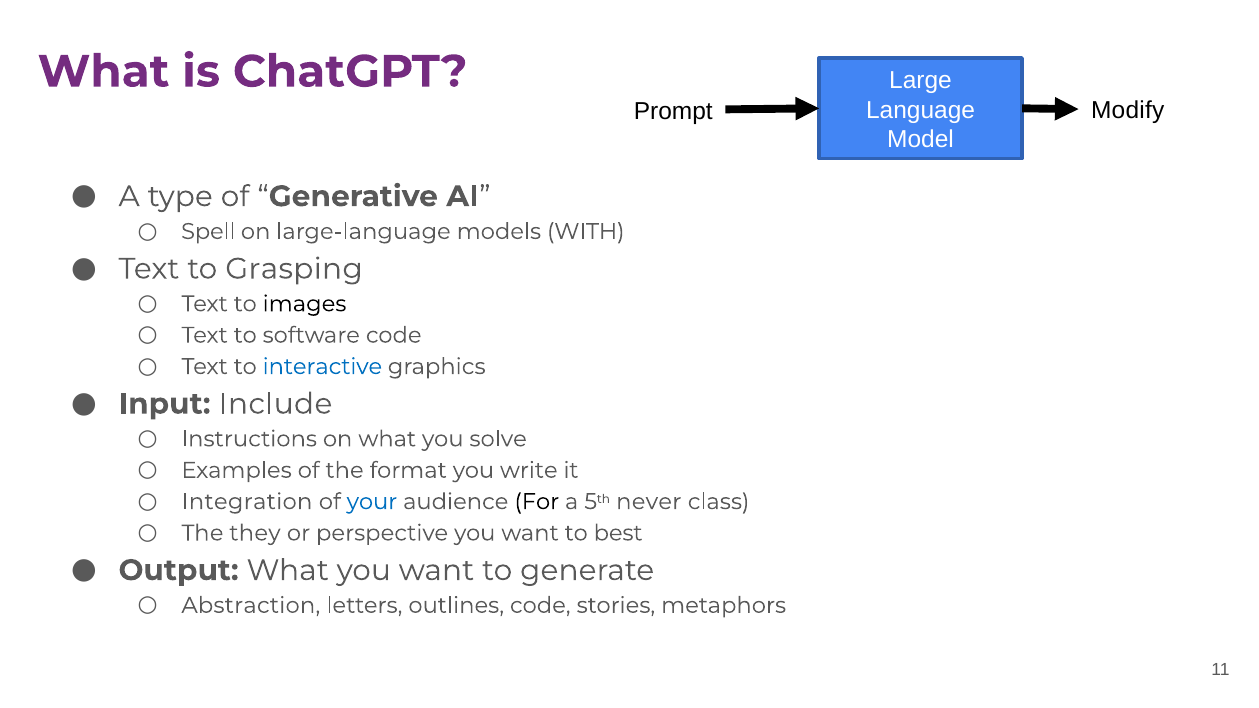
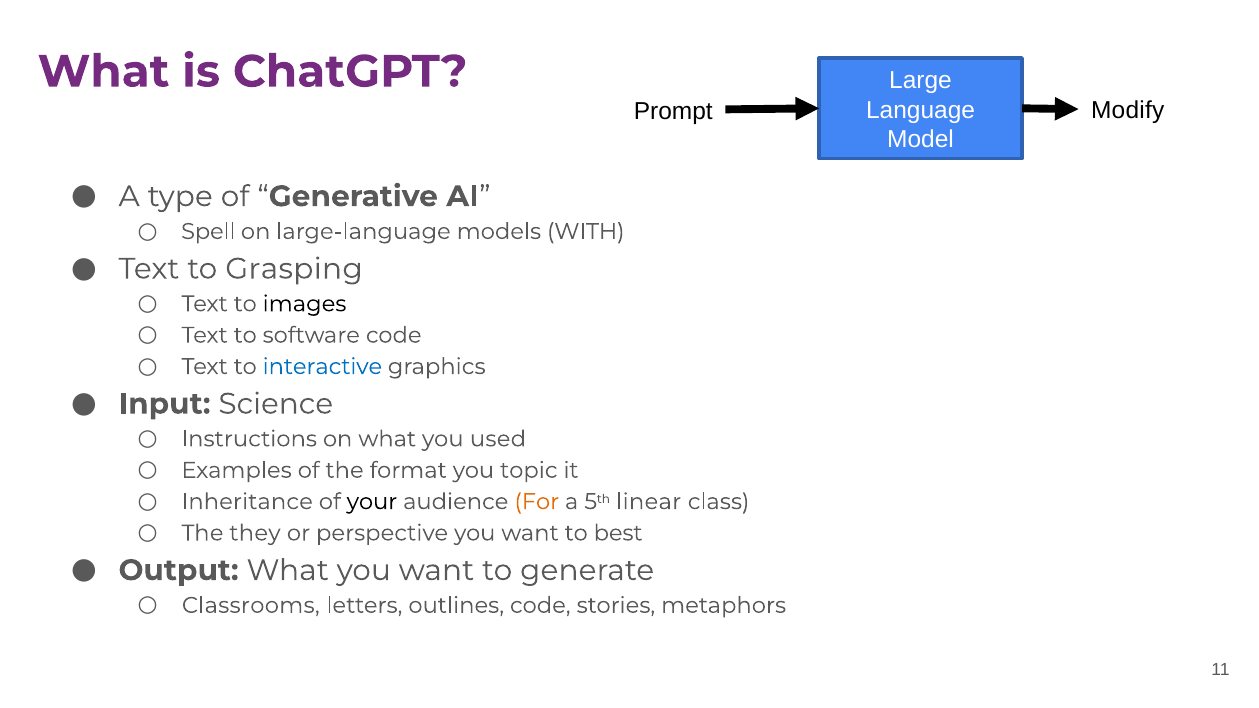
Include: Include -> Science (276, 404)
solve: solve -> used (498, 439)
write: write -> topic (529, 470)
Integration: Integration -> Inheritance (247, 502)
your colour: blue -> black (372, 502)
For colour: black -> orange (537, 502)
never: never -> linear (649, 502)
Abstraction: Abstraction -> Classrooms (251, 606)
